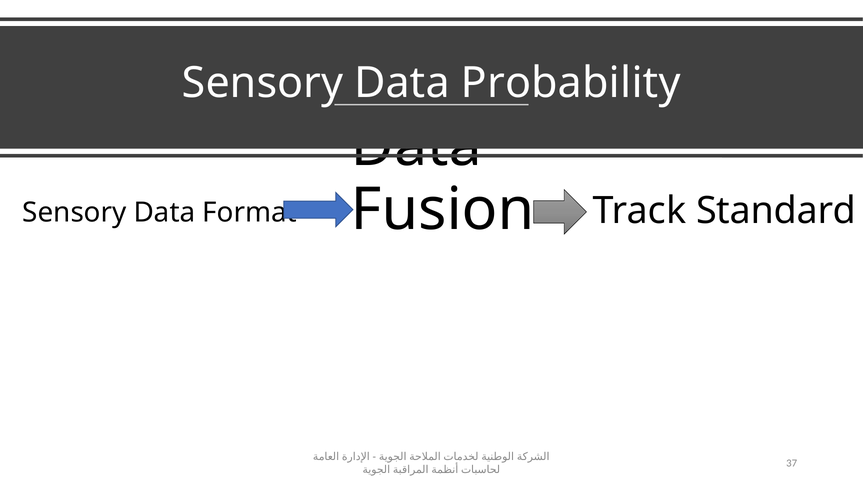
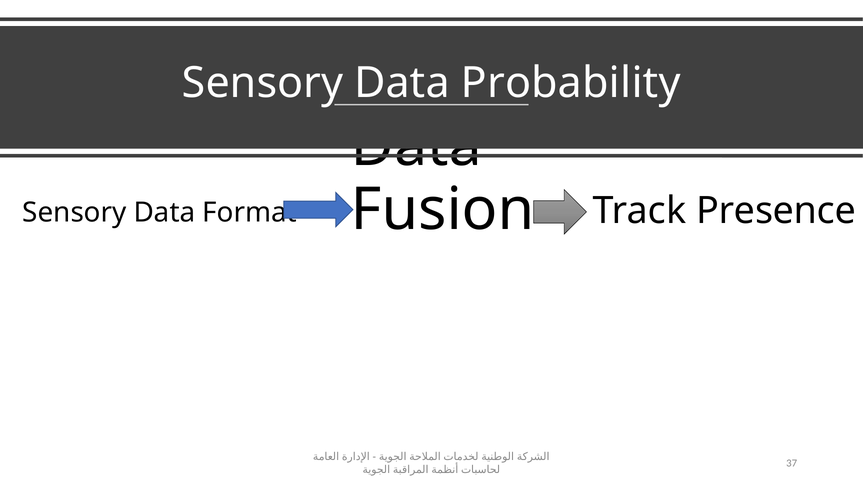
Standard: Standard -> Presence (776, 211)
